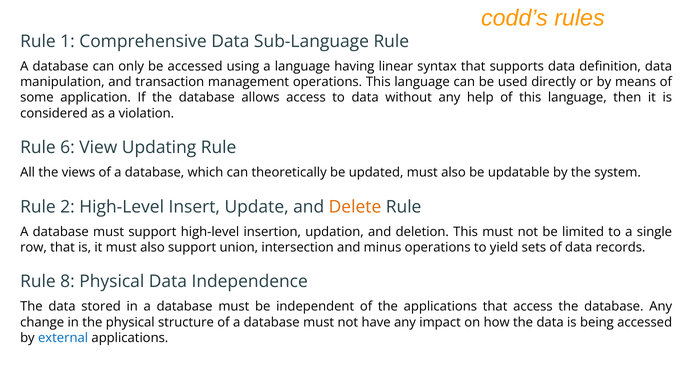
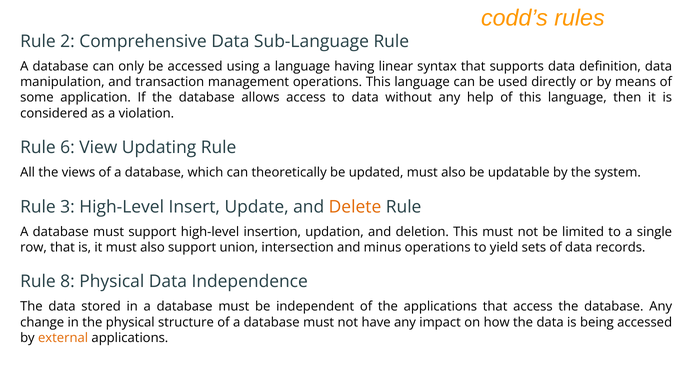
1: 1 -> 2 (68, 41)
2: 2 -> 3 (68, 207)
external colour: blue -> orange (63, 338)
